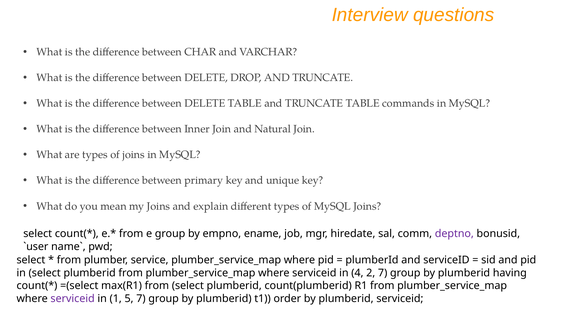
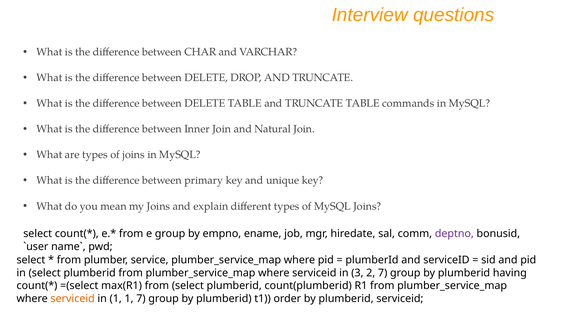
4: 4 -> 3 (357, 273)
serviceid colour: purple -> orange (73, 298)
1 5: 5 -> 1 (129, 298)
